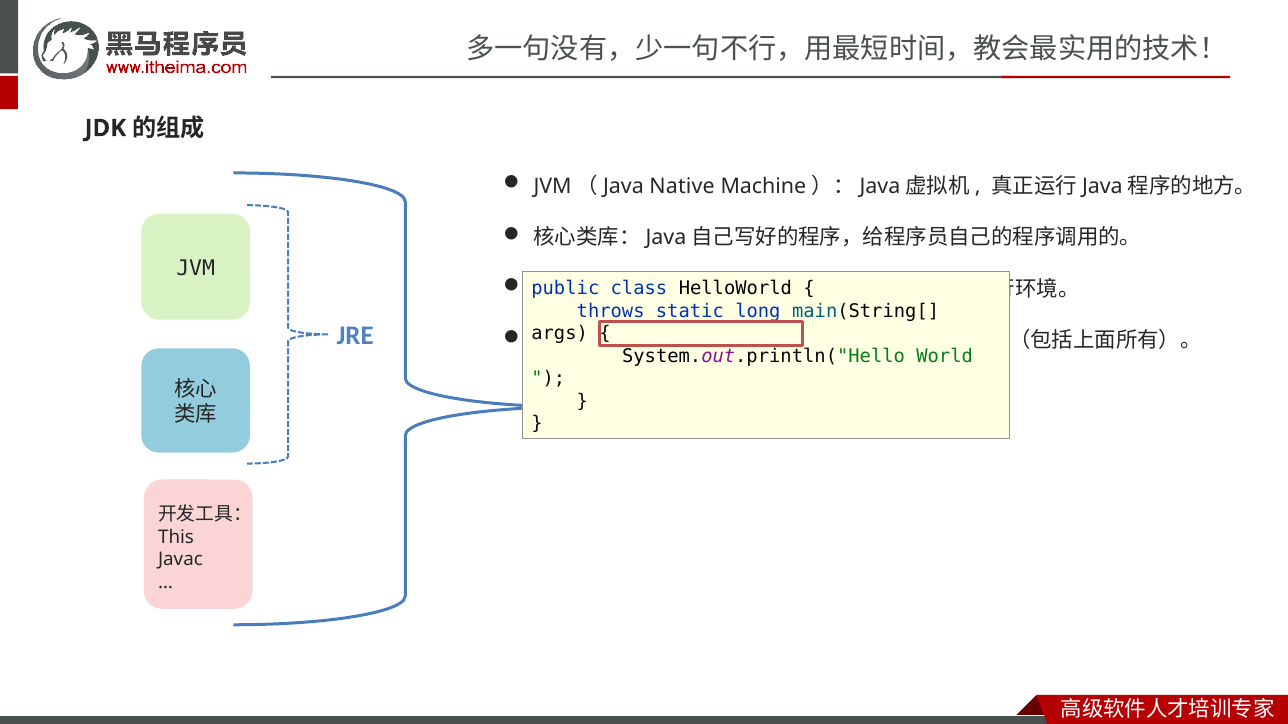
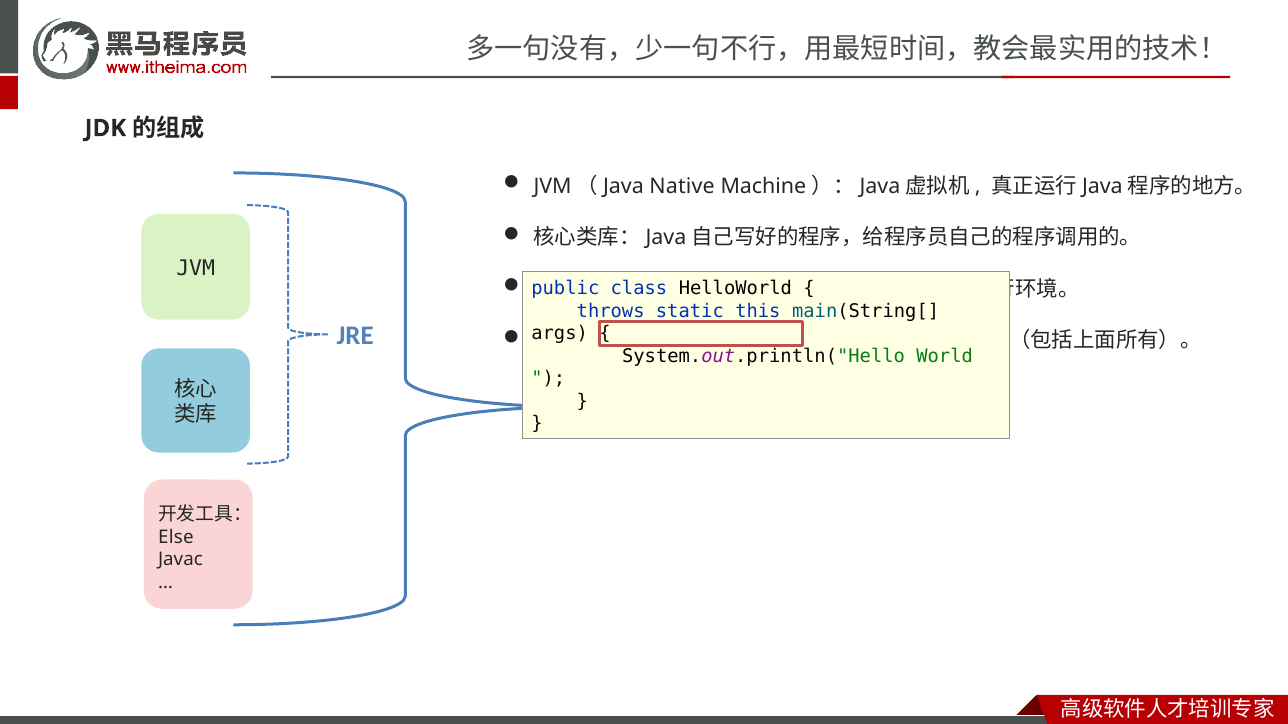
long: long -> this (758, 311)
This: This -> Else (176, 537)
